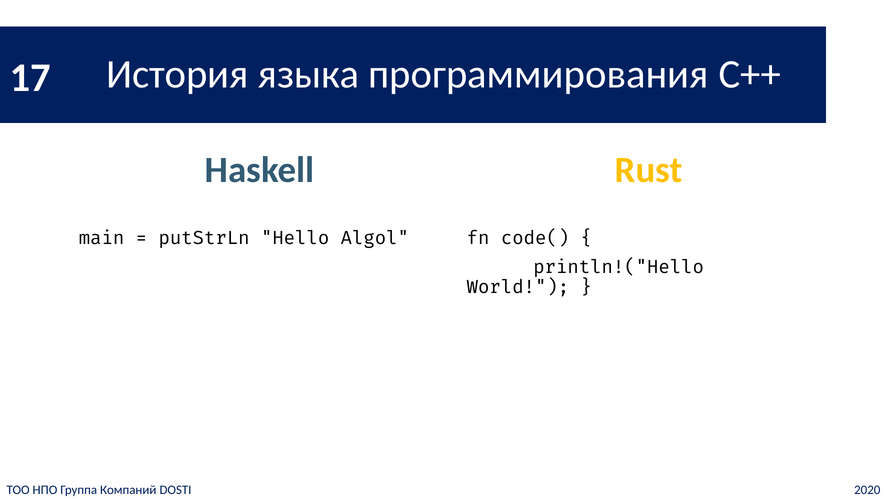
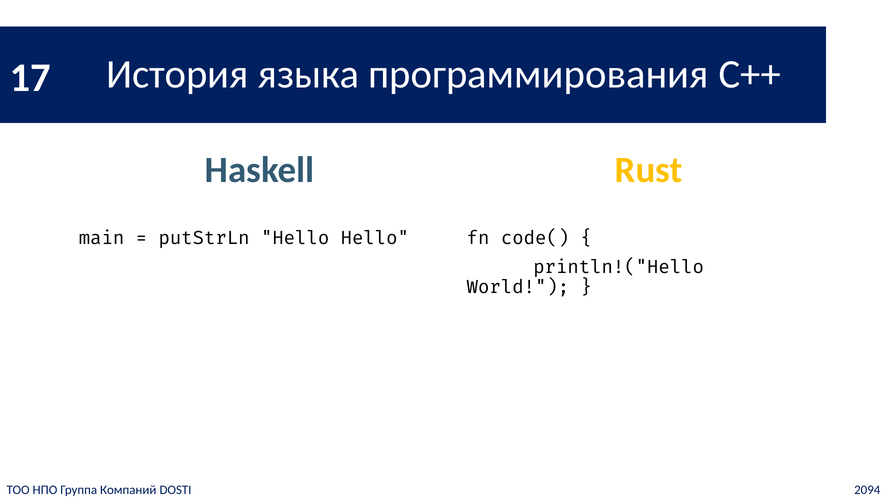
Hello Algol: Algol -> Hello (375, 238)
2020: 2020 -> 2094 (867, 490)
